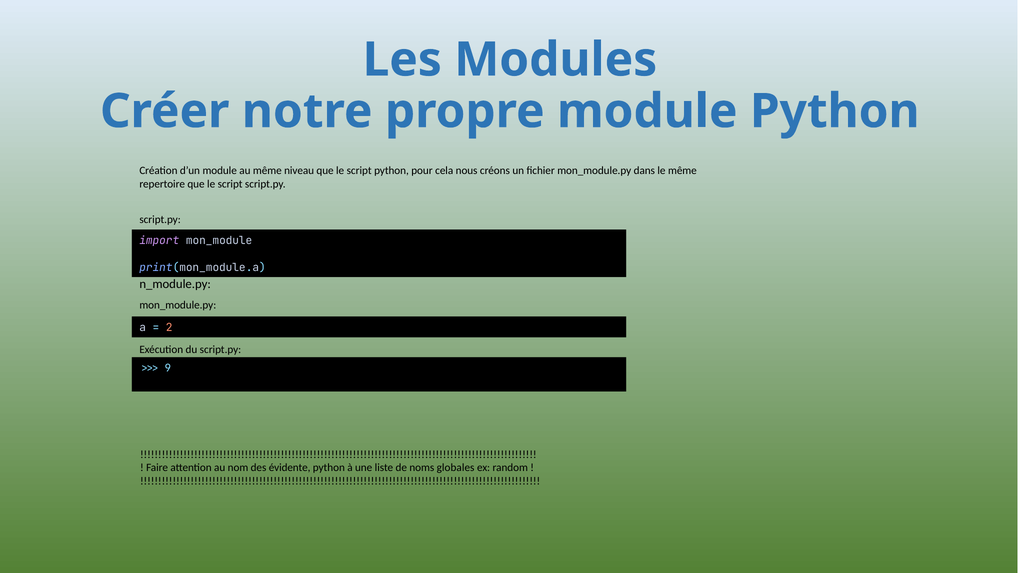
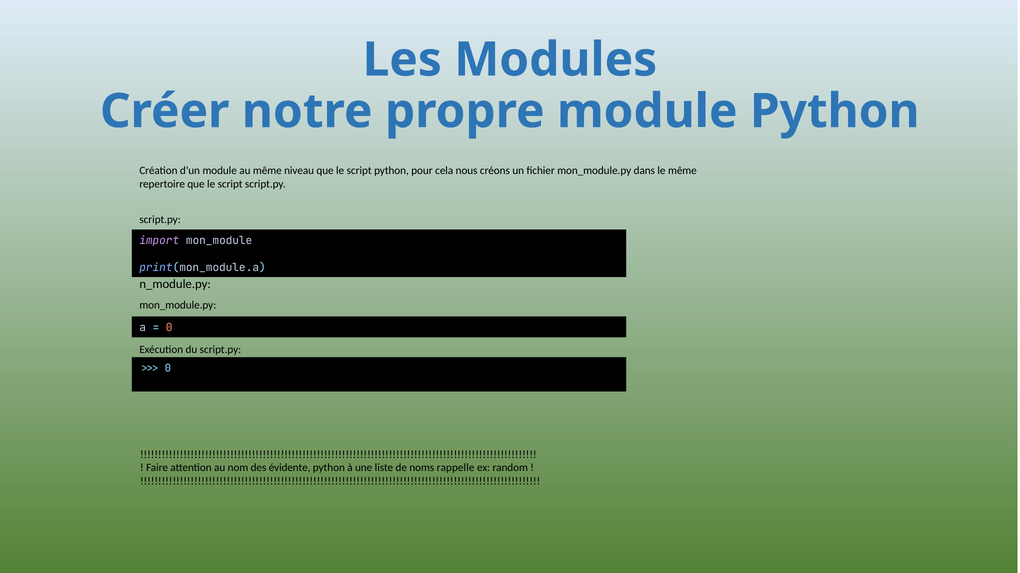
2: 2 -> 0 (169, 328)
9: 9 -> 0 (168, 369)
globales: globales -> rappelle (456, 468)
